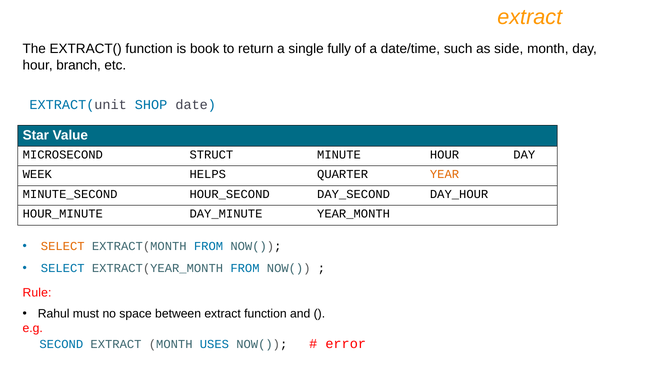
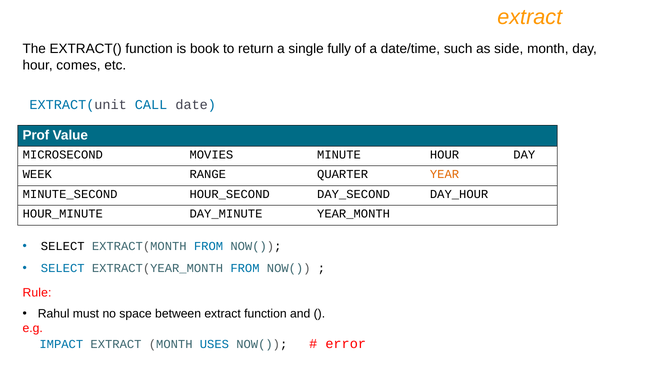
branch: branch -> comes (78, 65)
SHOP: SHOP -> CALL (151, 105)
Star: Star -> Prof (36, 135)
STRUCT: STRUCT -> MOVIES (211, 154)
HELPS: HELPS -> RANGE (208, 174)
SELECT colour: orange -> black (63, 246)
SECOND: SECOND -> IMPACT (61, 344)
